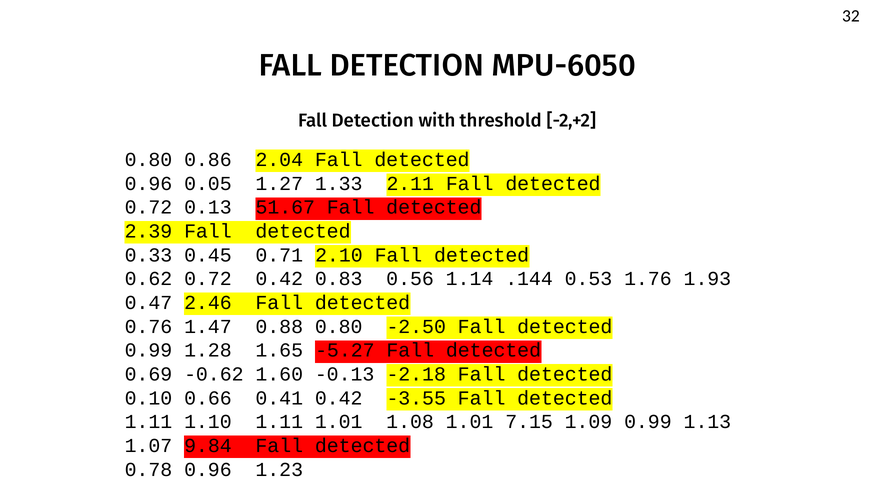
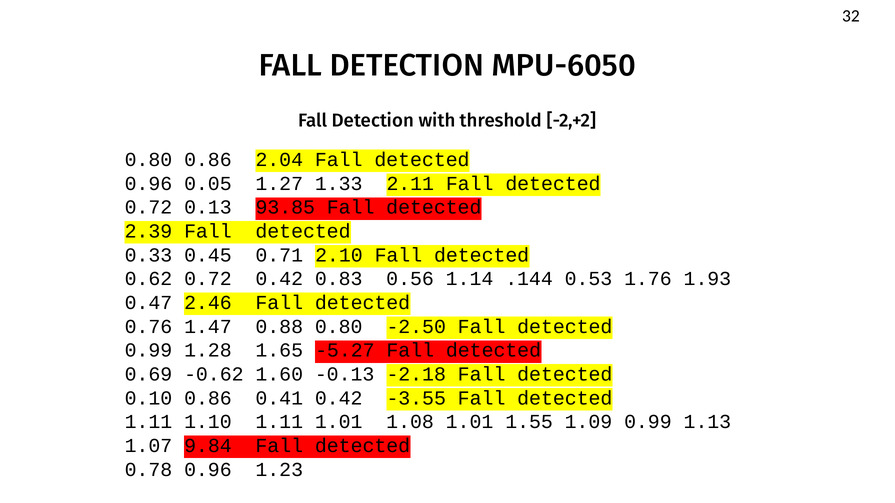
51.67: 51.67 -> 93.85 (285, 208)
0.10 0.66: 0.66 -> 0.86 (208, 398)
7.15: 7.15 -> 1.55 (529, 422)
